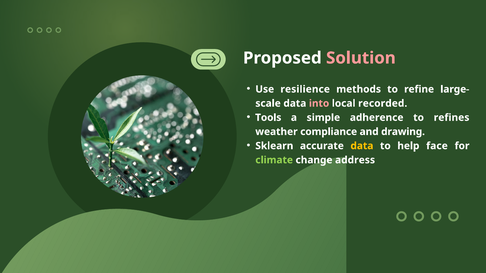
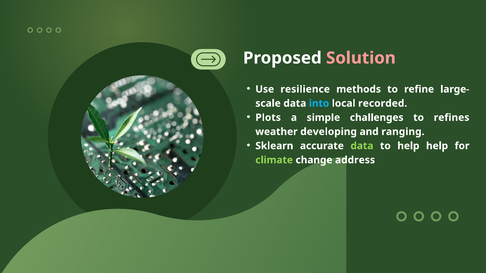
into colour: pink -> light blue (319, 104)
Tools: Tools -> Plots (268, 118)
adherence: adherence -> challenges (377, 118)
compliance: compliance -> developing (329, 132)
drawing: drawing -> ranging (403, 132)
data colour: yellow -> light green (362, 146)
help face: face -> help (437, 146)
